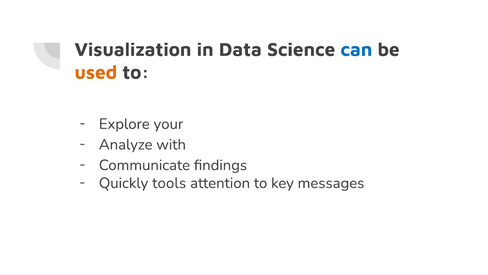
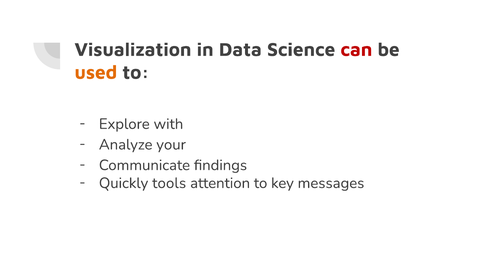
can colour: blue -> red (356, 50)
your: your -> with (168, 124)
with: with -> your (171, 144)
